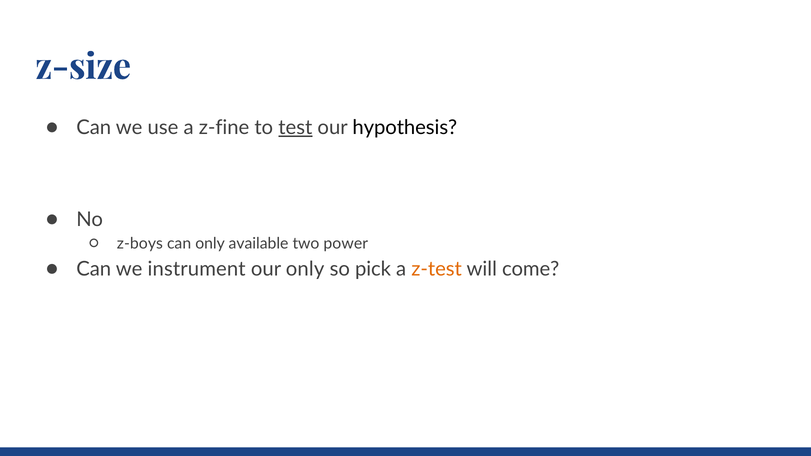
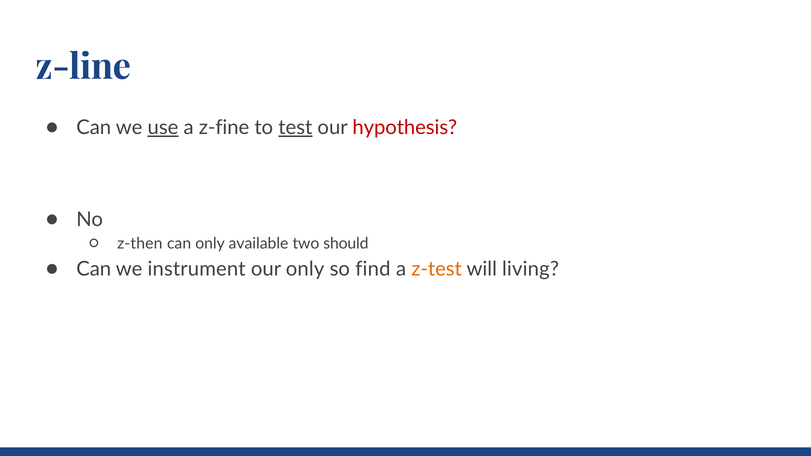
z-size: z-size -> z-line (83, 67)
use underline: none -> present (163, 128)
hypothesis colour: black -> red (405, 128)
z-boys: z-boys -> z-then (140, 244)
power: power -> should (346, 244)
pick: pick -> find (373, 269)
come: come -> living (530, 269)
